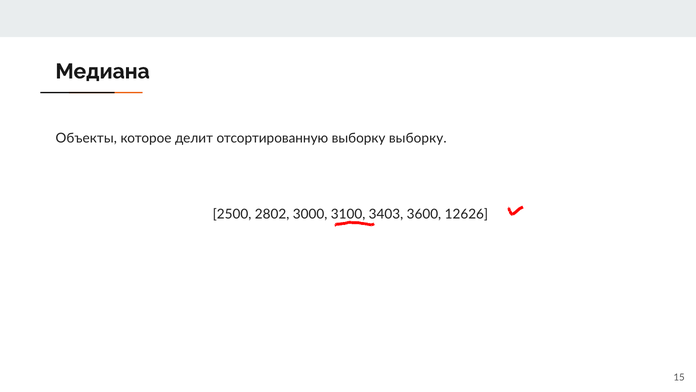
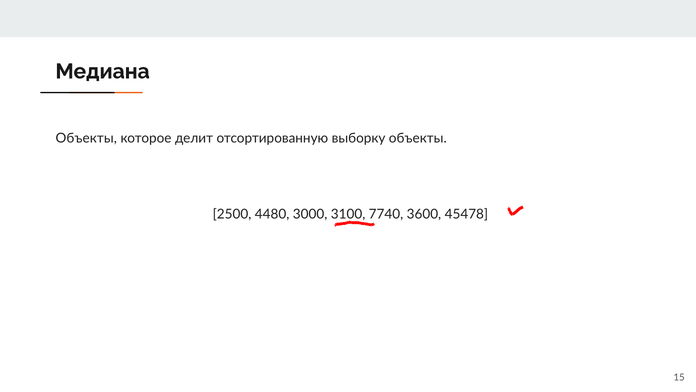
выборку выборку: выборку -> объекты (418, 138)
2802: 2802 -> 4480 (272, 214)
3403: 3403 -> 7740 (386, 214)
12626: 12626 -> 45478 (466, 214)
